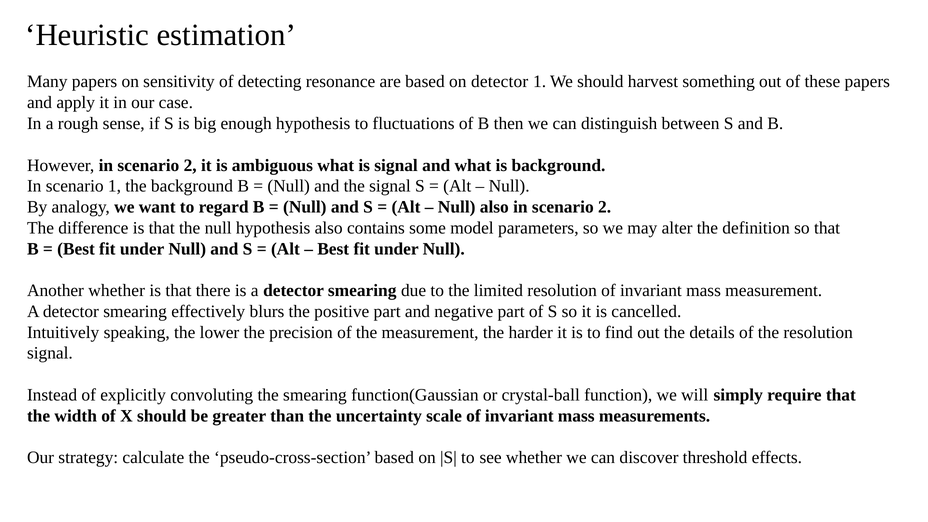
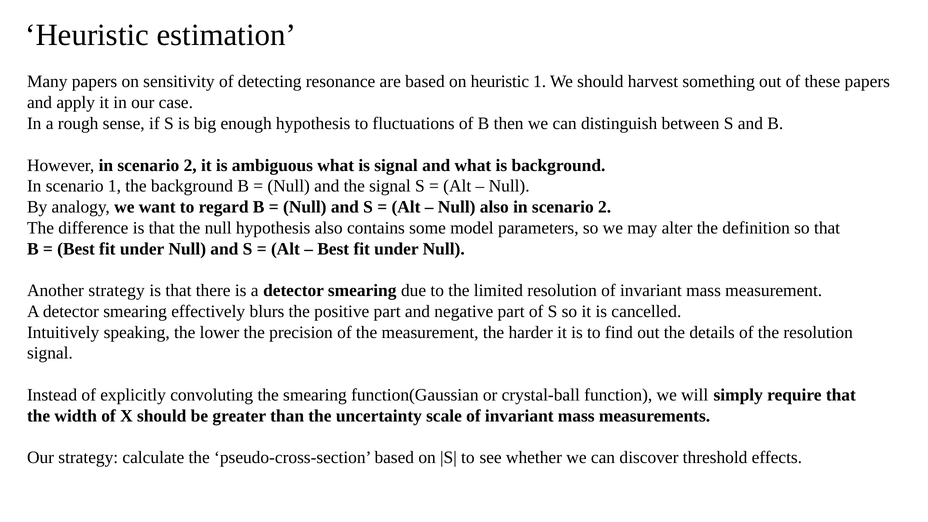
on detector: detector -> heuristic (500, 82)
Another whether: whether -> strategy (117, 291)
